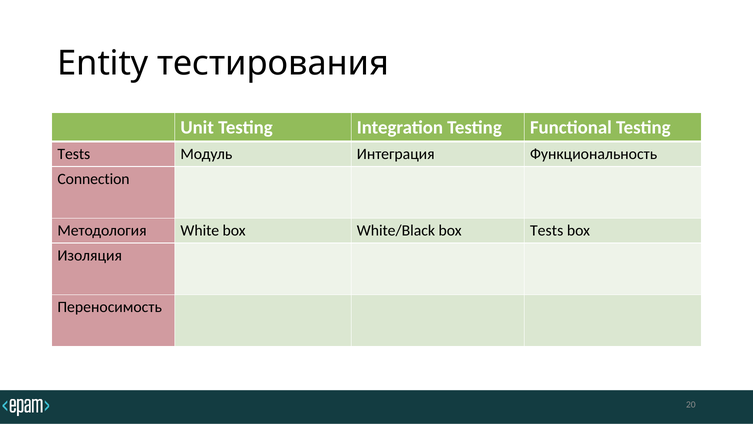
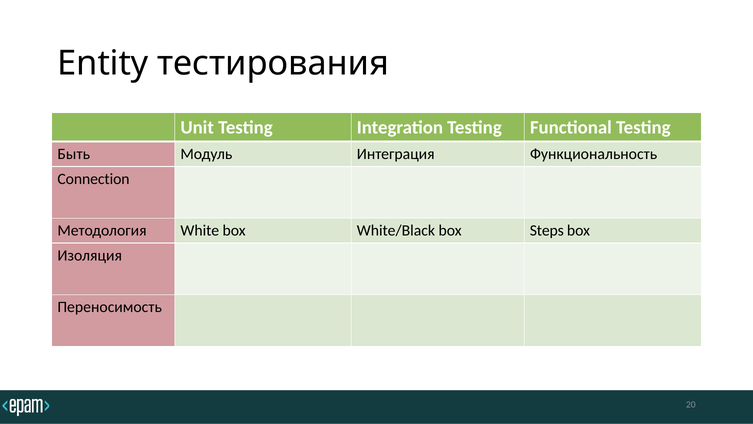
Tests: Tests -> Быть (74, 154)
box Tests: Tests -> Steps (547, 230)
